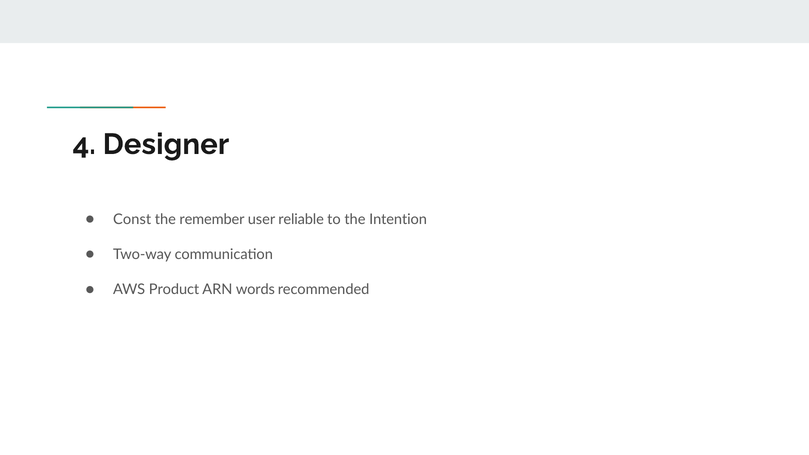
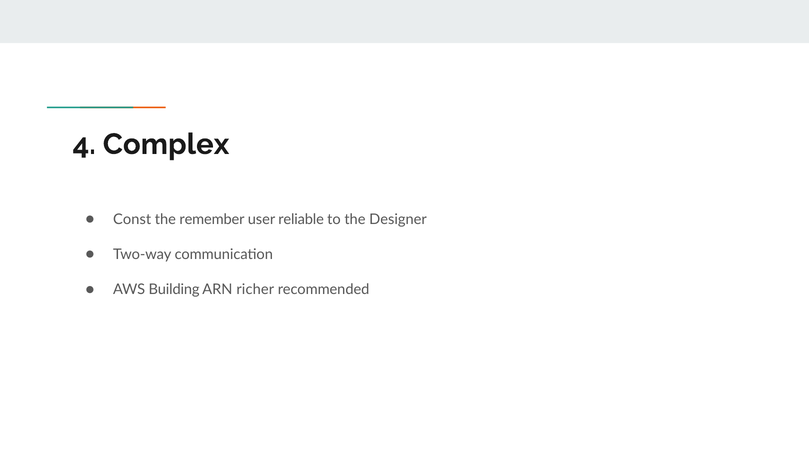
Designer: Designer -> Complex (166, 144)
Intention: Intention -> Designer (398, 219)
Product: Product -> Building (174, 290)
words: words -> richer (255, 290)
